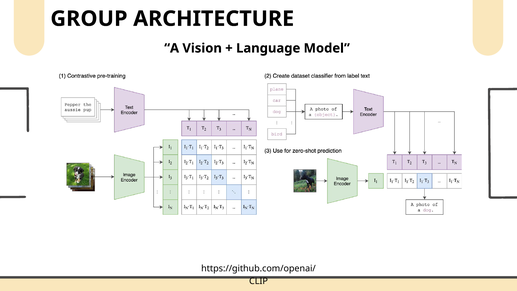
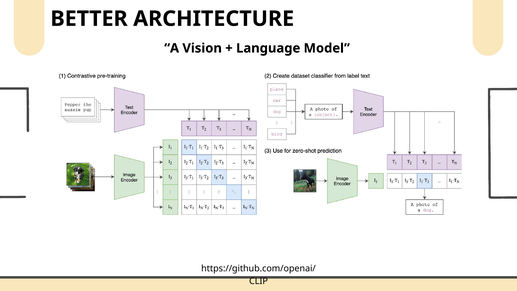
GROUP: GROUP -> BETTER (89, 19)
